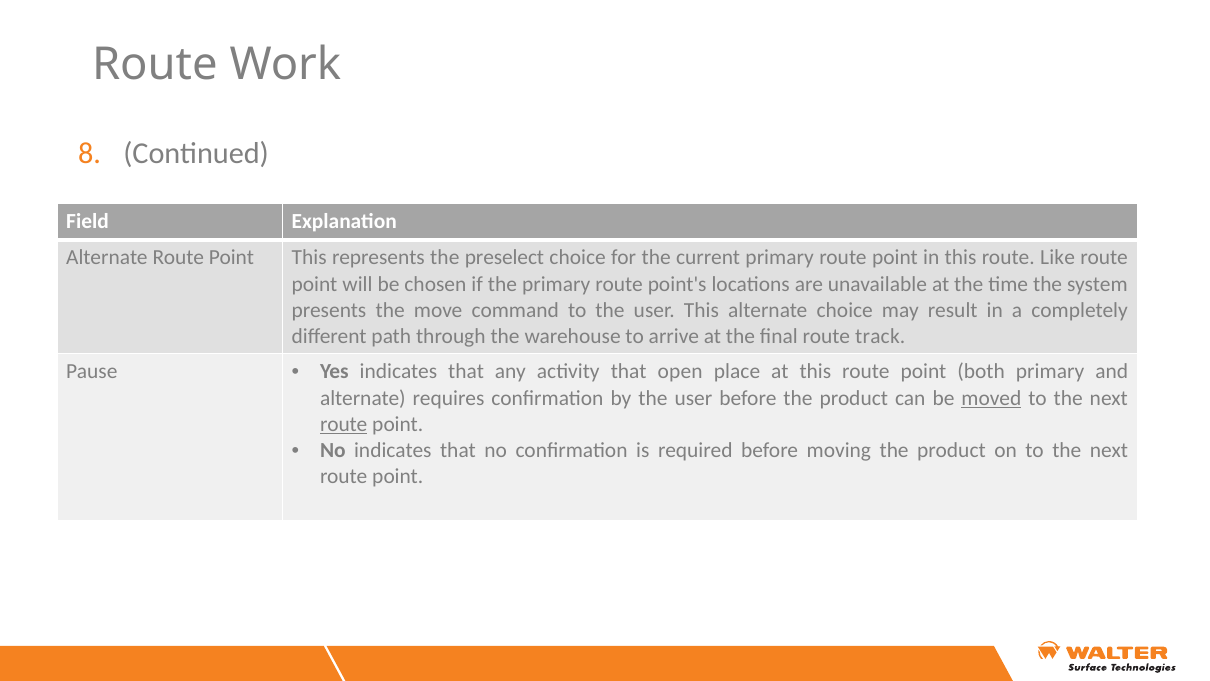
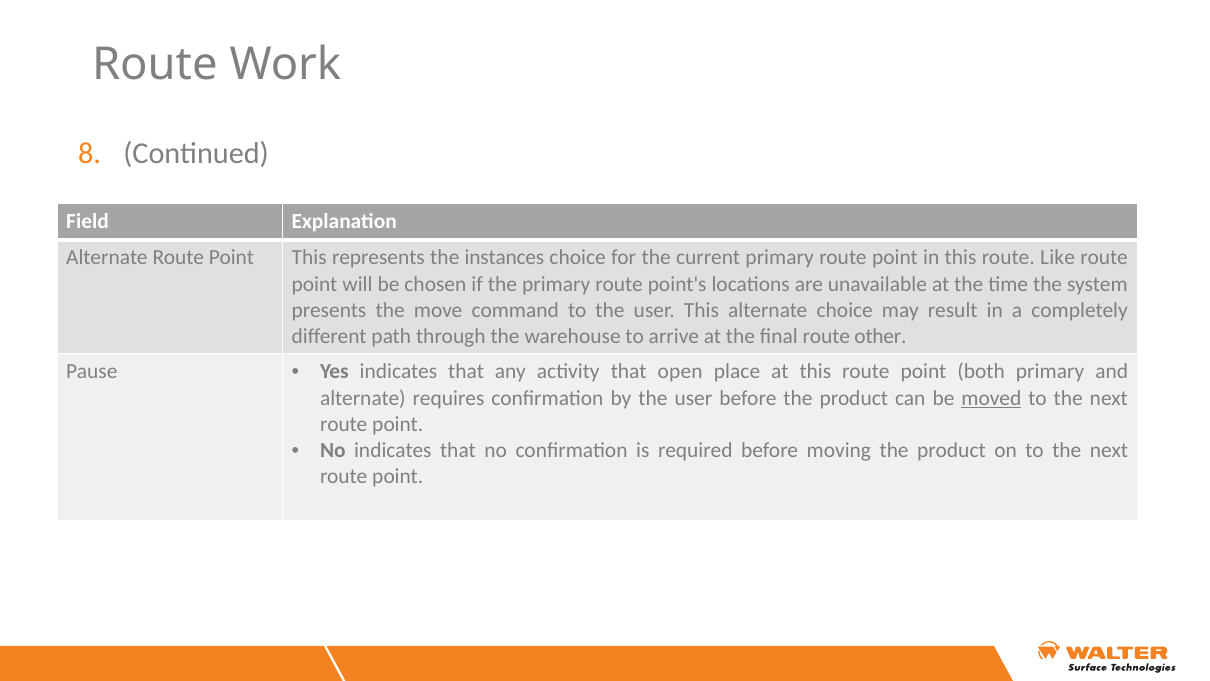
preselect: preselect -> instances (505, 258)
track: track -> other (880, 336)
route underline: present -> none (344, 424)
